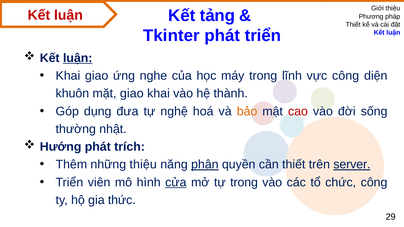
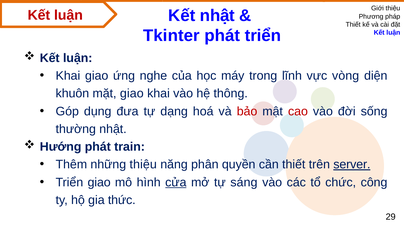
Kết tảng: tảng -> nhật (217, 16)
luận underline: present -> none (78, 58)
vực công: công -> vòng (346, 76)
thành: thành -> thông (231, 94)
nghệ: nghệ -> dạng (174, 111)
bảo colour: orange -> red (247, 111)
trích: trích -> train (130, 147)
phân underline: present -> none (205, 165)
Triển viên: viên -> giao (99, 182)
tự trong: trong -> sáng (244, 182)
